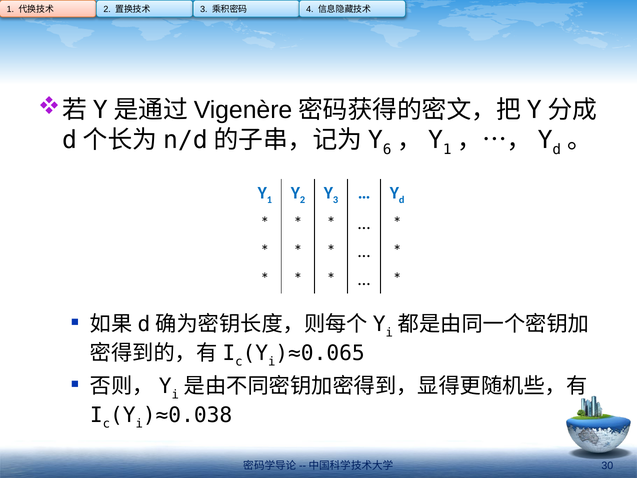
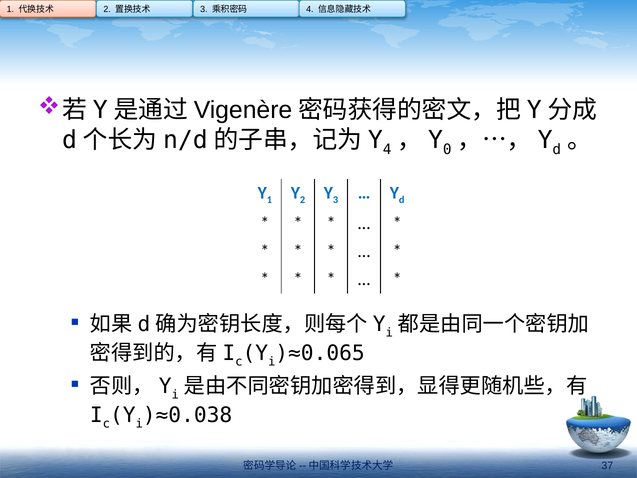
6: 6 -> 4 (387, 149)
1: 1 -> 0 (447, 149)
30: 30 -> 37 (607, 466)
